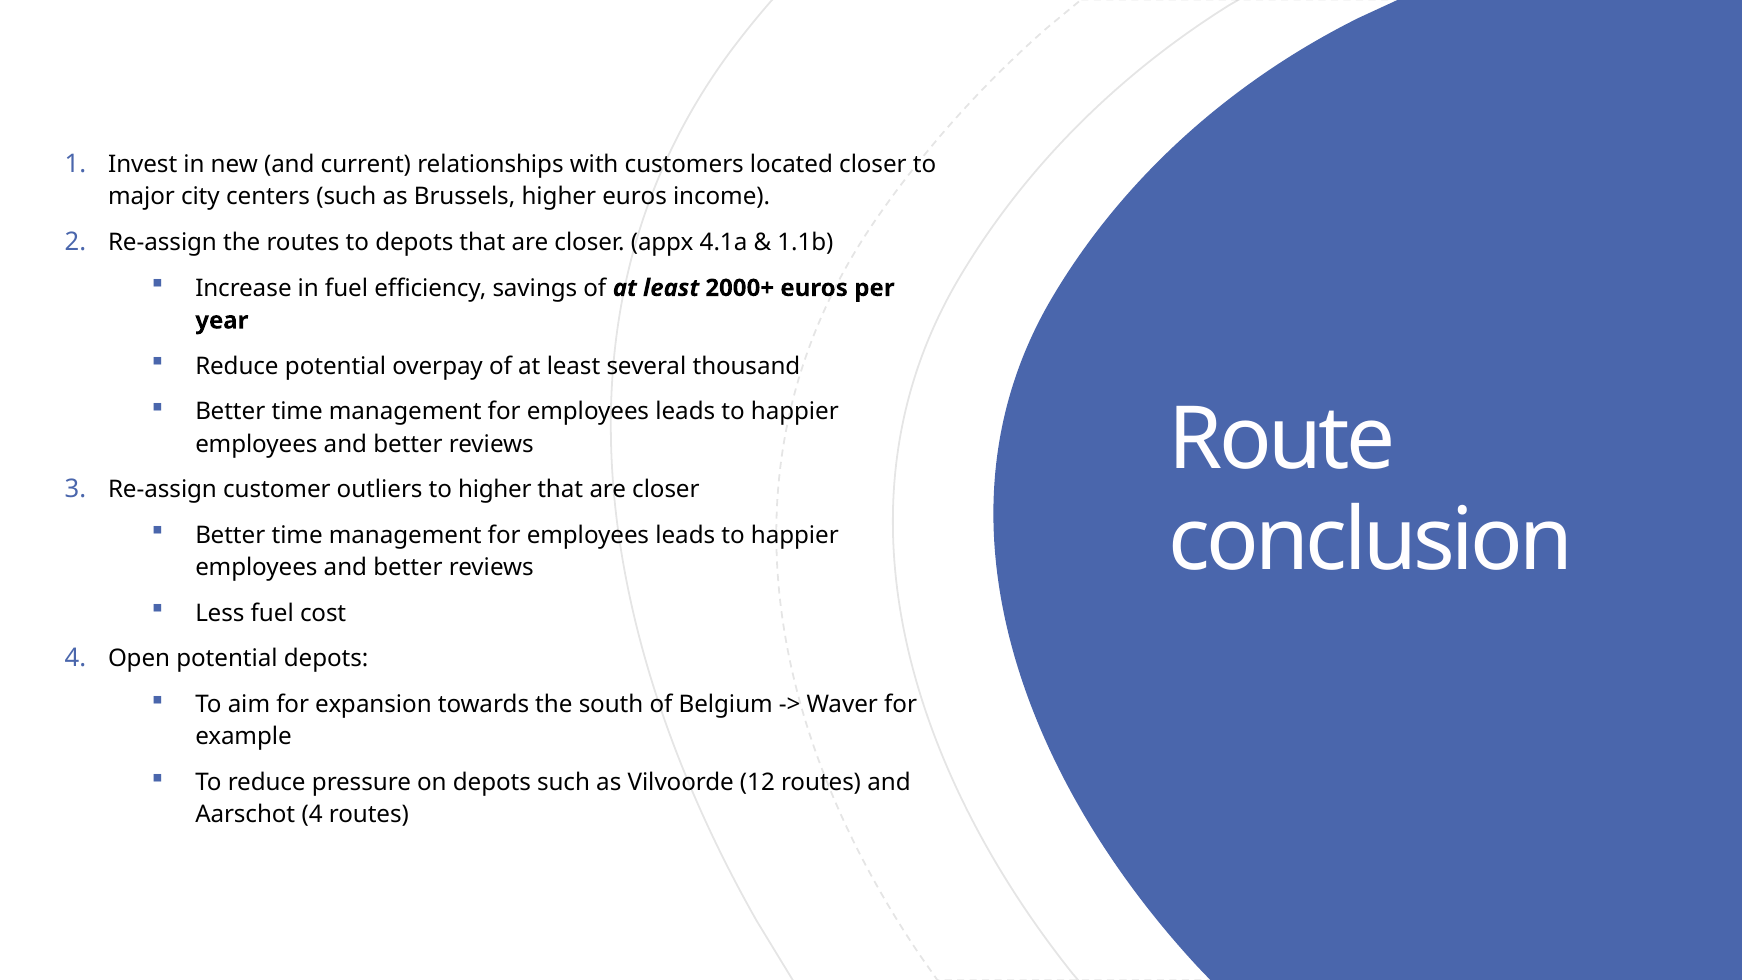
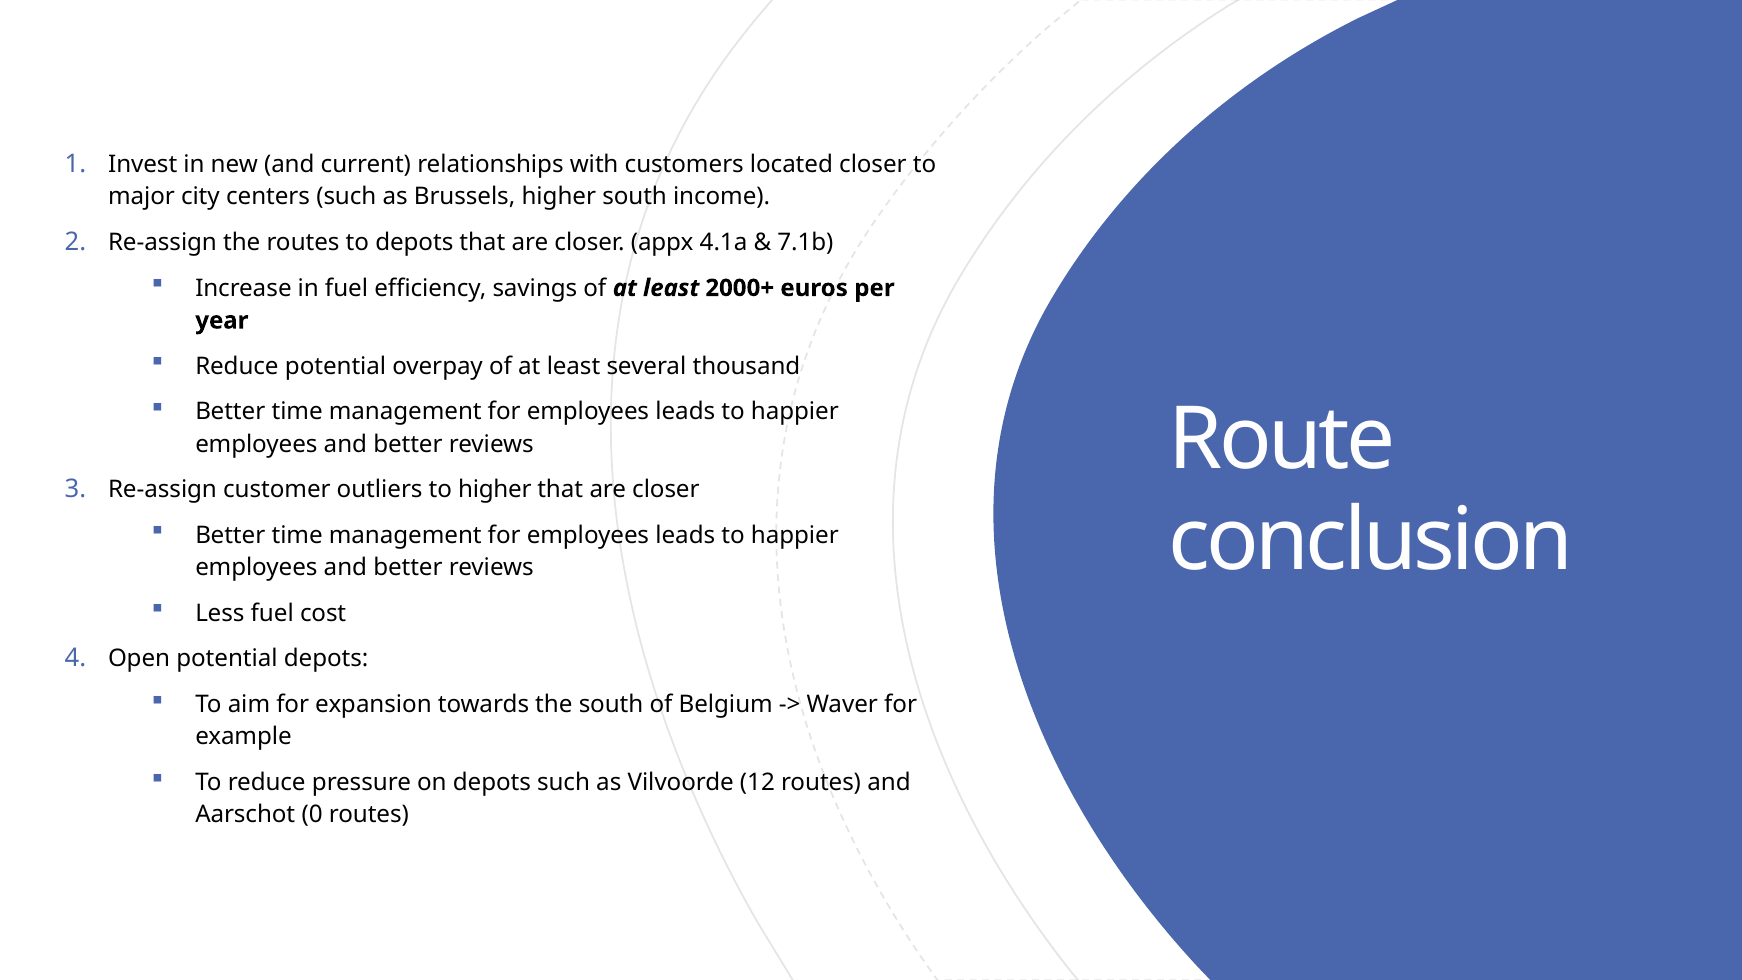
higher euros: euros -> south (635, 197)
1.1b: 1.1b -> 7.1b (805, 242)
Aarschot 4: 4 -> 0 (312, 815)
